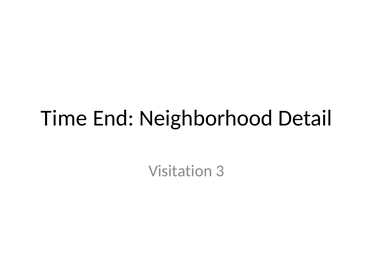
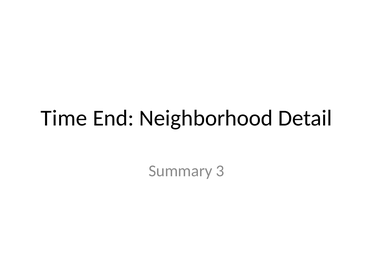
Visitation: Visitation -> Summary (180, 171)
